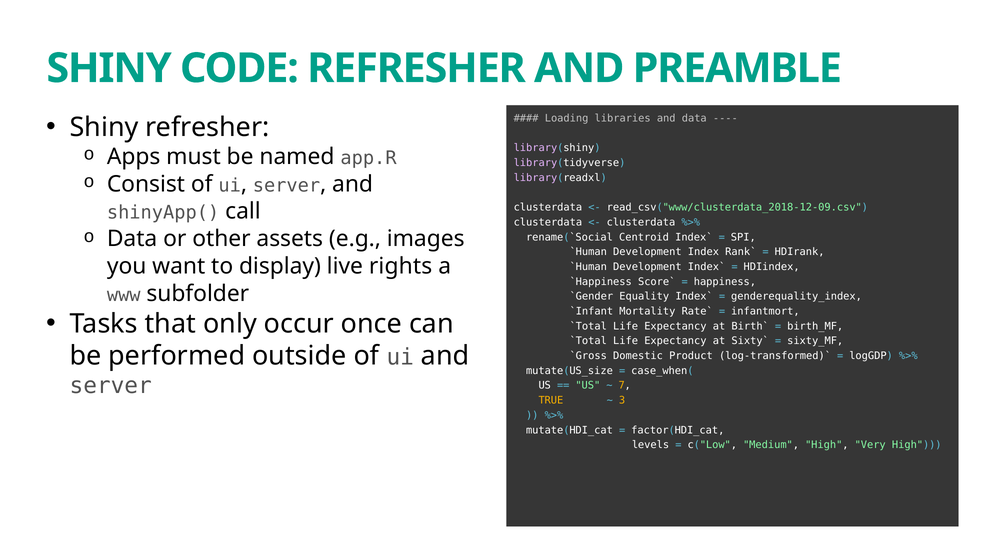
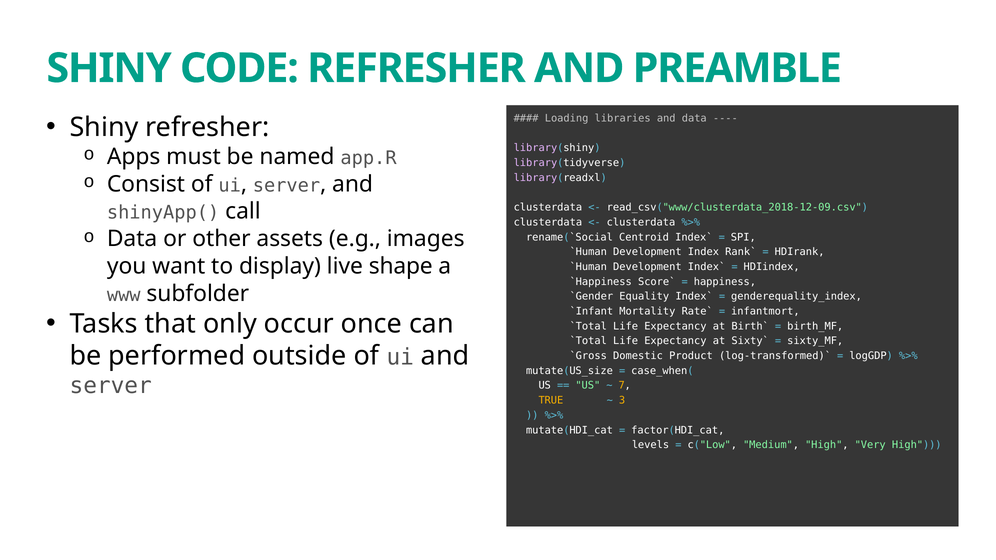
rights: rights -> shape (401, 266)
